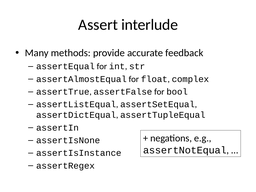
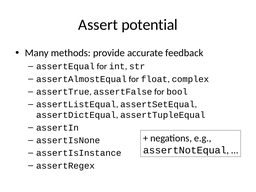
interlude: interlude -> potential (150, 25)
